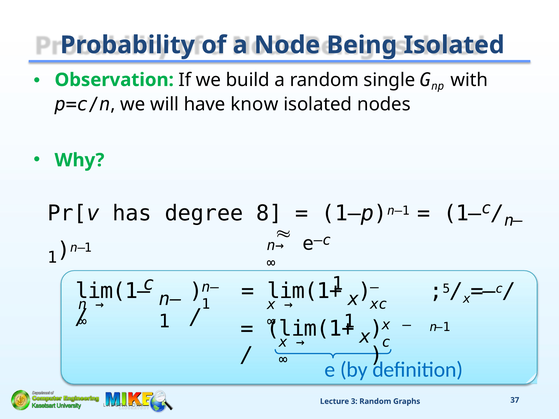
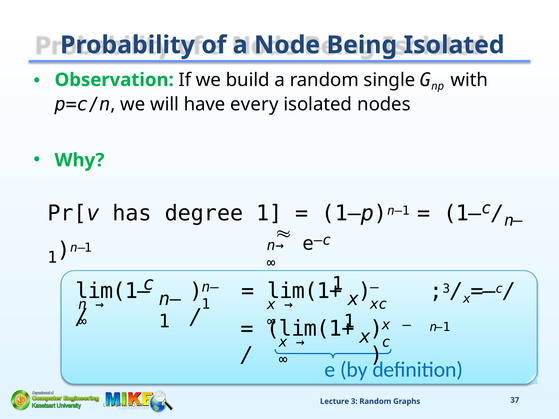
know: know -> every (254, 104)
degree 8: 8 -> 1 (269, 213)
5: 5 -> 3 (446, 289)
